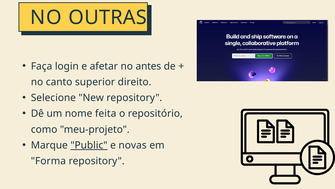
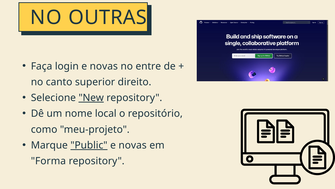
login e afetar: afetar -> novas (104, 66)
antes: antes -> entre (148, 66)
New underline: none -> present (91, 98)
feita: feita -> local (106, 113)
